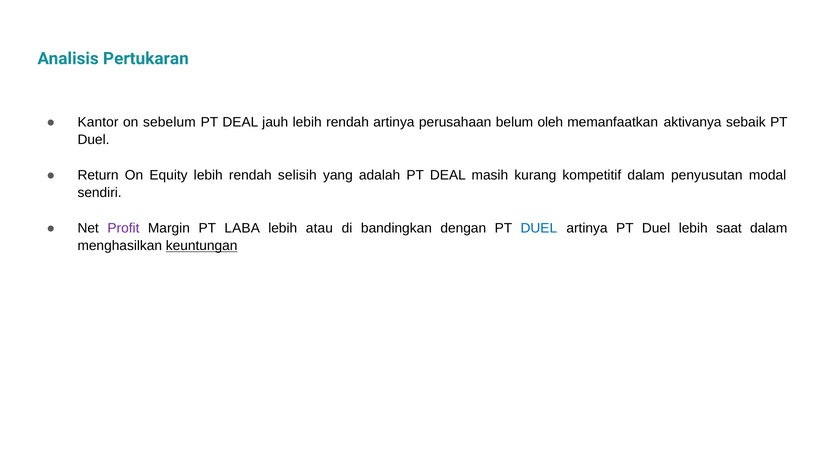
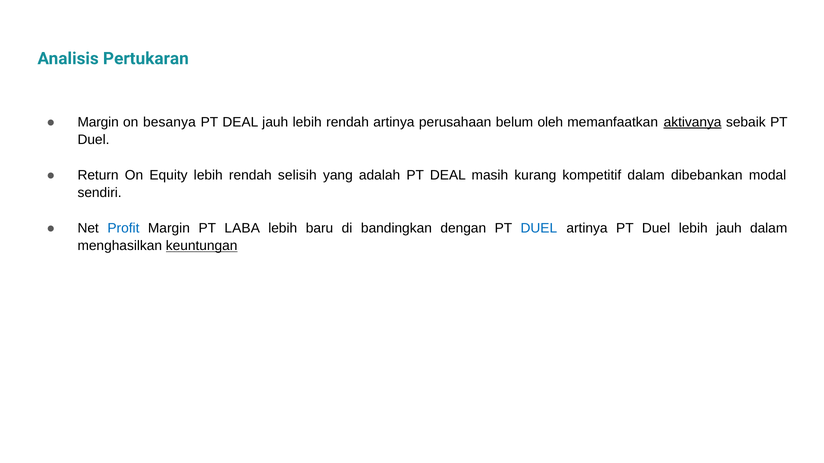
Kantor: Kantor -> Margin (98, 122)
sebelum: sebelum -> besanya (169, 122)
aktivanya underline: none -> present (693, 122)
penyusutan: penyusutan -> dibebankan (707, 175)
Profit colour: purple -> blue (123, 228)
atau: atau -> baru (320, 228)
lebih saat: saat -> jauh (729, 228)
